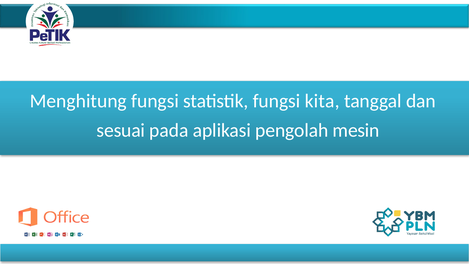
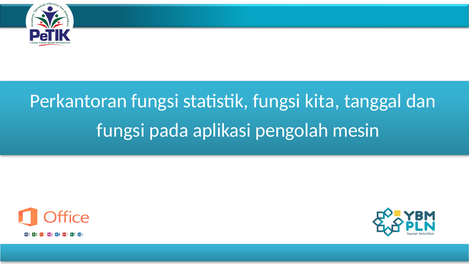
Menghitung: Menghitung -> Perkantoran (78, 101)
sesuai: sesuai -> fungsi (121, 130)
